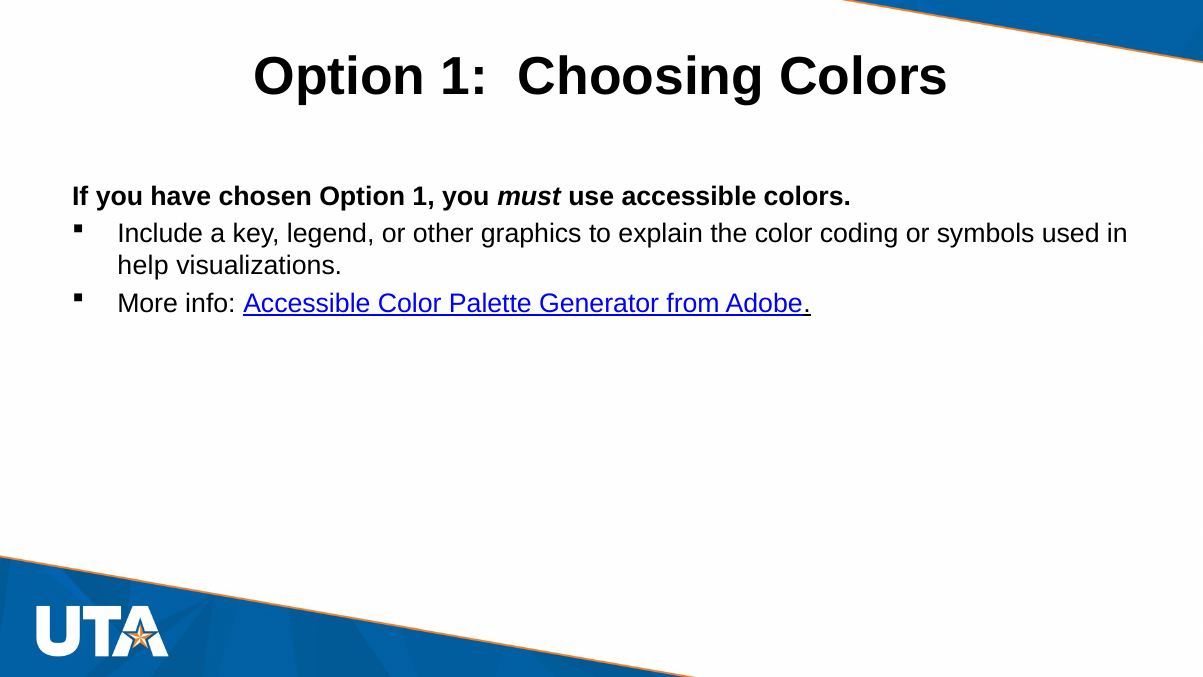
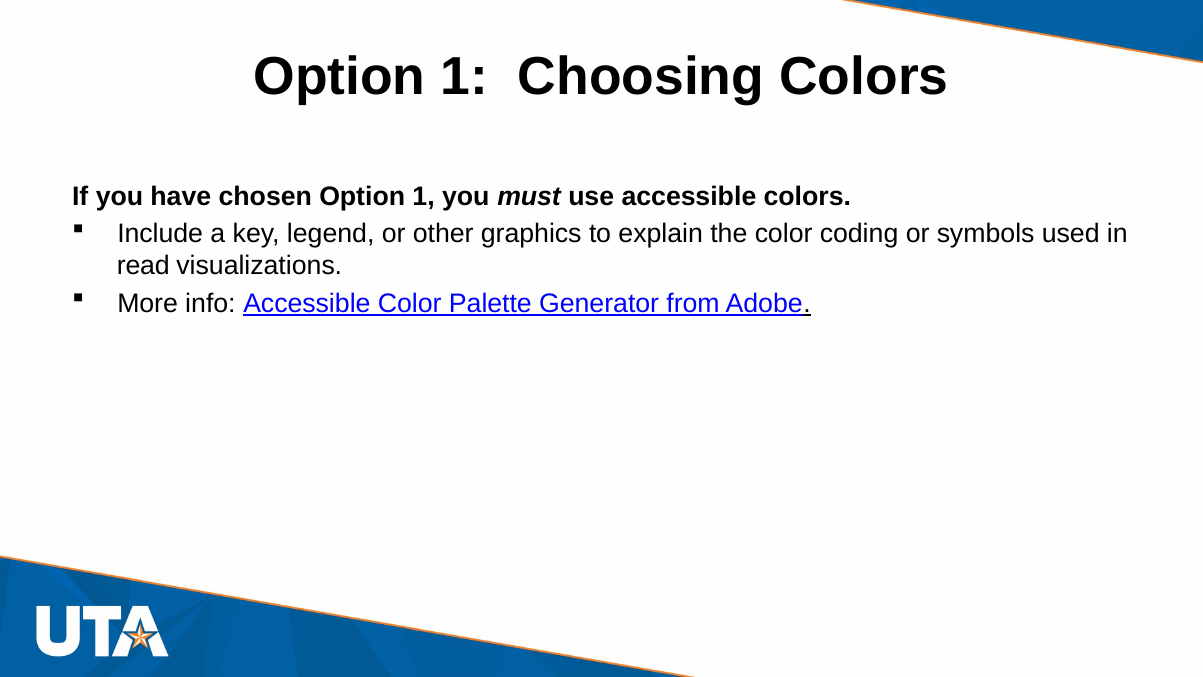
help: help -> read (143, 266)
